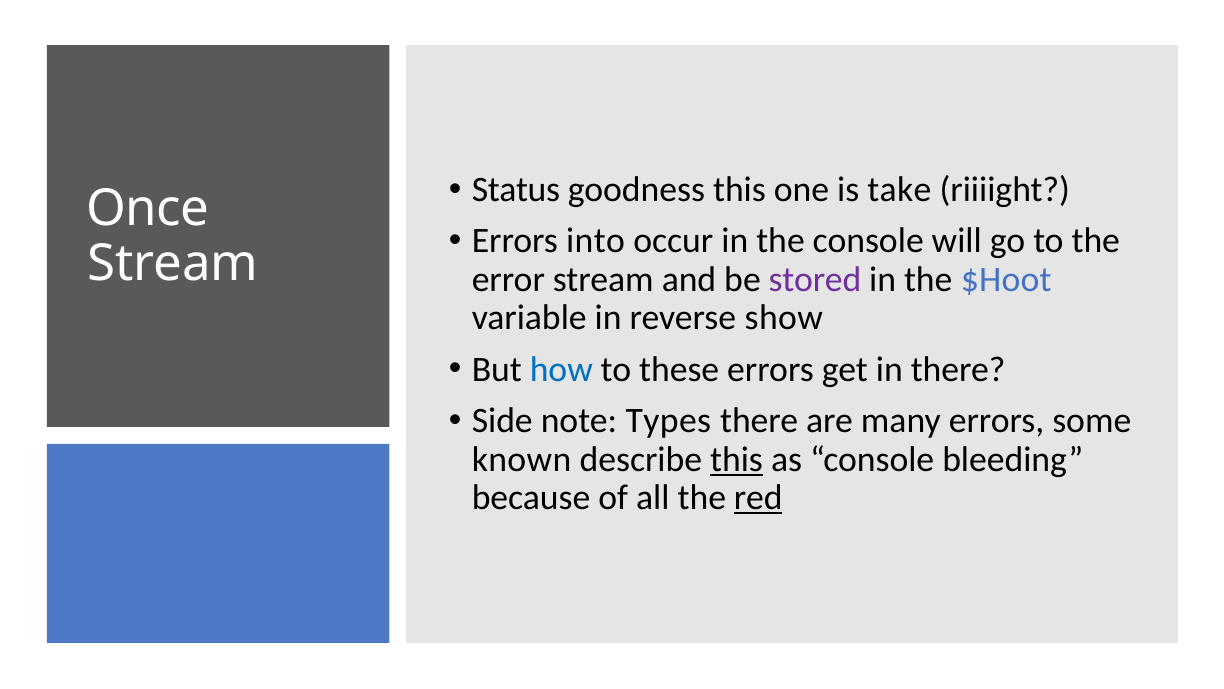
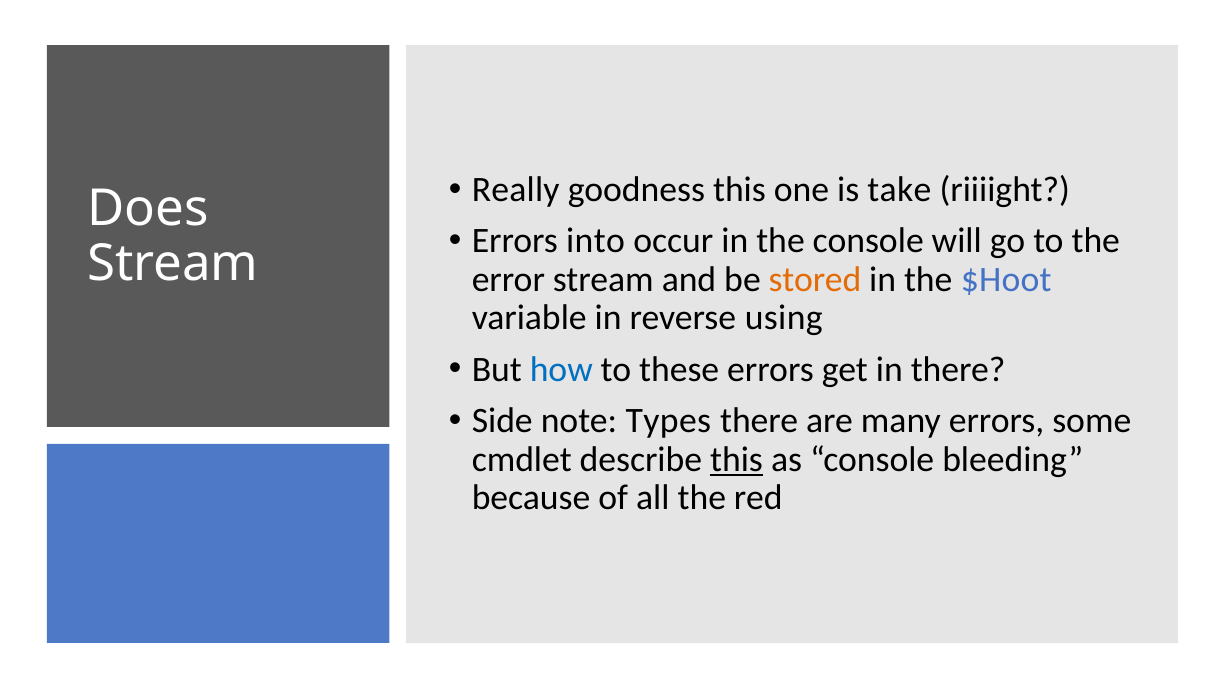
Status: Status -> Really (516, 190)
Once: Once -> Does (148, 208)
stored colour: purple -> orange (815, 279)
show: show -> using (784, 318)
known: known -> cmdlet (522, 459)
red underline: present -> none (758, 497)
